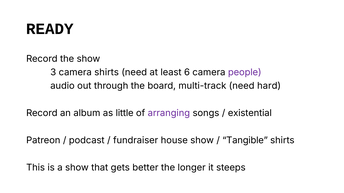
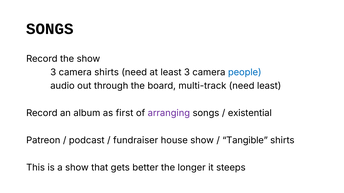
READY: READY -> SONGS (50, 29)
least 6: 6 -> 3 (187, 72)
people colour: purple -> blue (245, 72)
need hard: hard -> least (269, 86)
little: little -> first (125, 113)
